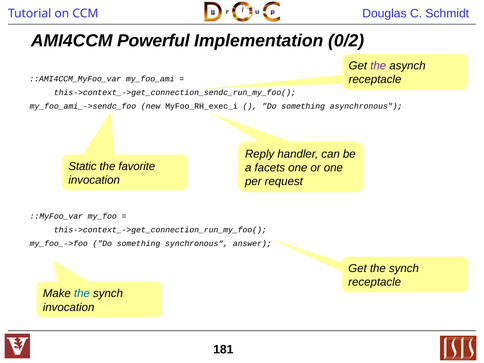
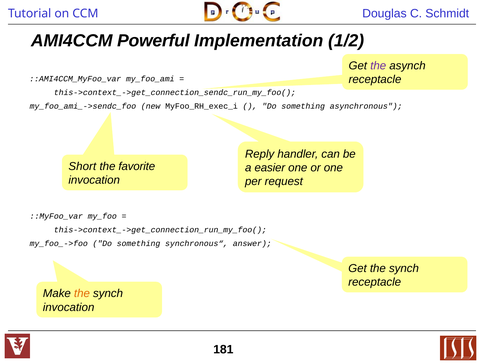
0/2: 0/2 -> 1/2 (346, 41)
Static: Static -> Short (82, 166)
facets: facets -> easier (270, 168)
the colour: blue -> orange (82, 294)
